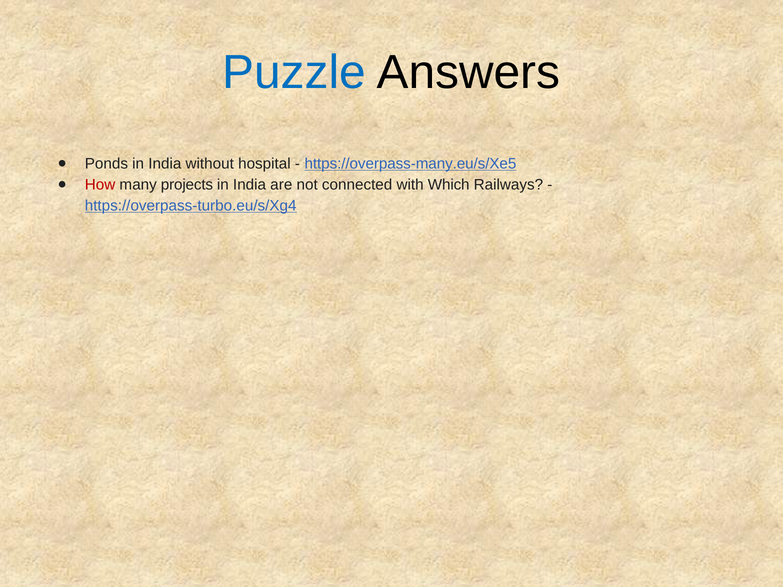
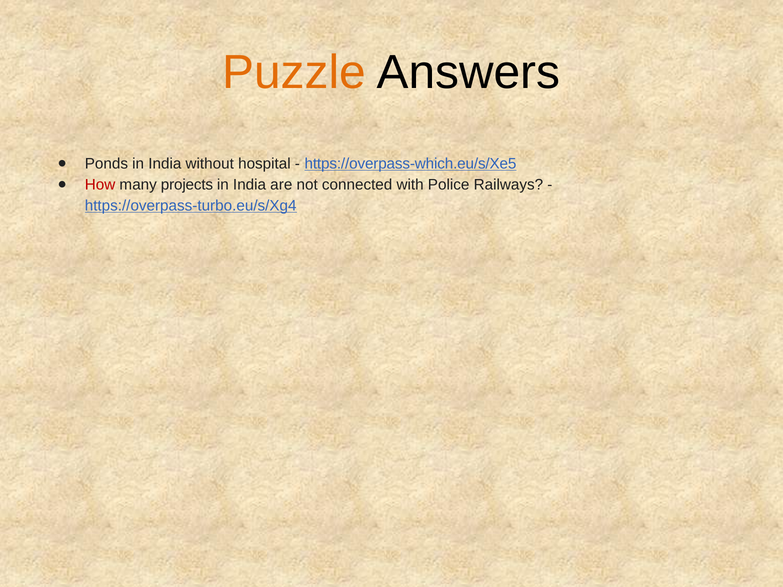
Puzzle colour: blue -> orange (294, 72)
https://overpass-many.eu/s/Xe5: https://overpass-many.eu/s/Xe5 -> https://overpass-which.eu/s/Xe5 (410, 164)
Which: Which -> Police (449, 185)
